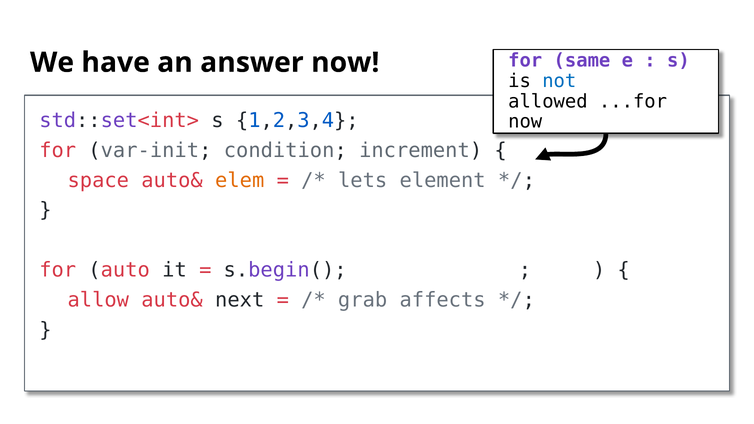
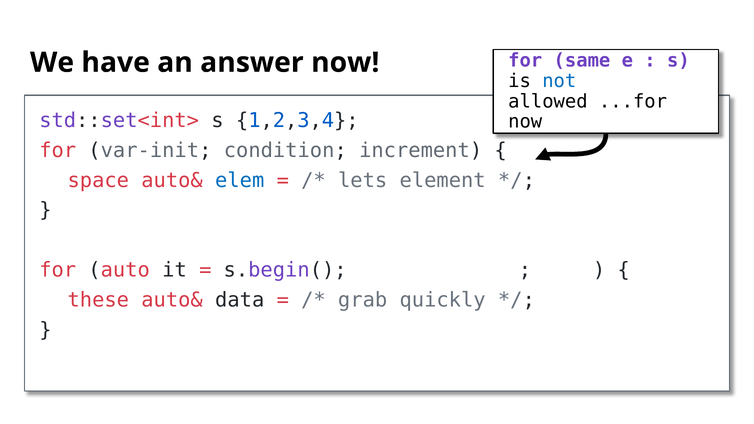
elem colour: orange -> blue (240, 180)
allow: allow -> these (98, 300)
next: next -> data (240, 300)
affects: affects -> quickly (443, 300)
